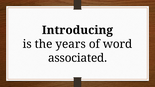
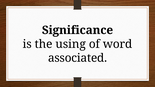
Introducing: Introducing -> Significance (78, 30)
years: years -> using (71, 44)
